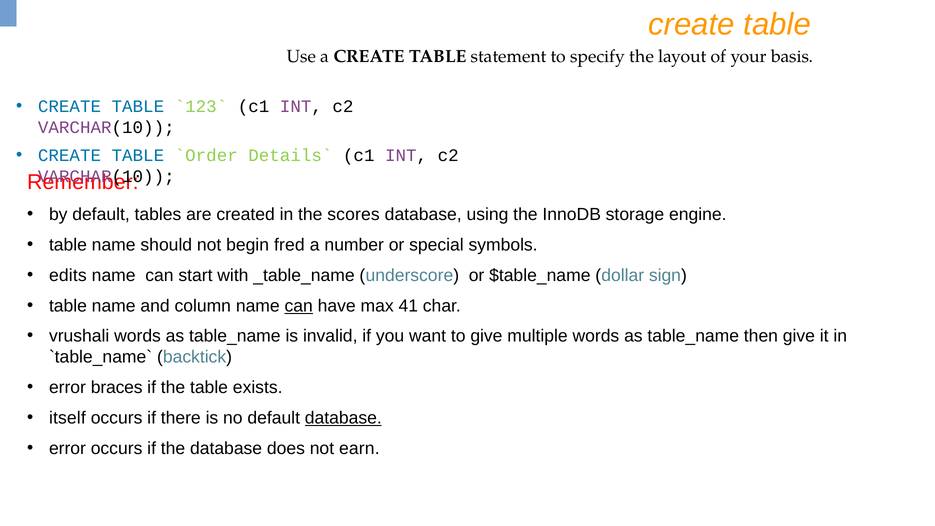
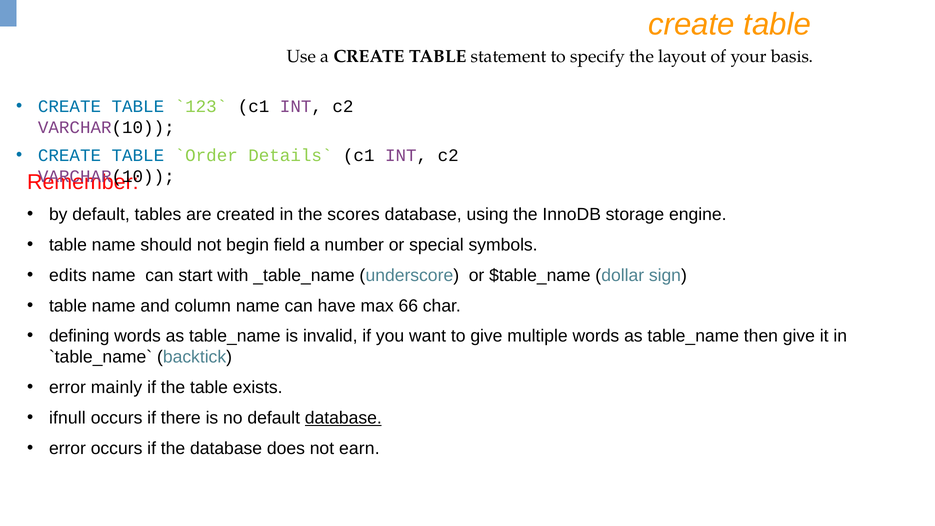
fred: fred -> field (290, 245)
can underline: present -> none (299, 306)
41: 41 -> 66 (408, 306)
vrushali: vrushali -> defining (79, 336)
braces: braces -> mainly (117, 387)
itself: itself -> ifnull (67, 418)
